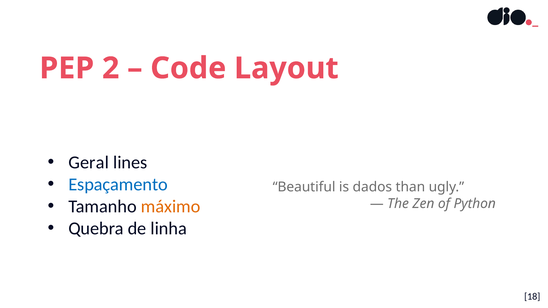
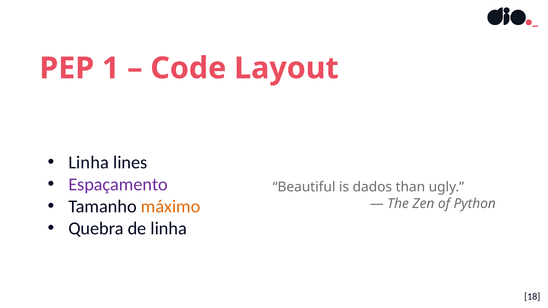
2: 2 -> 1 (111, 68)
Geral: Geral -> Linha (89, 163)
Espaçamento colour: blue -> purple (118, 185)
